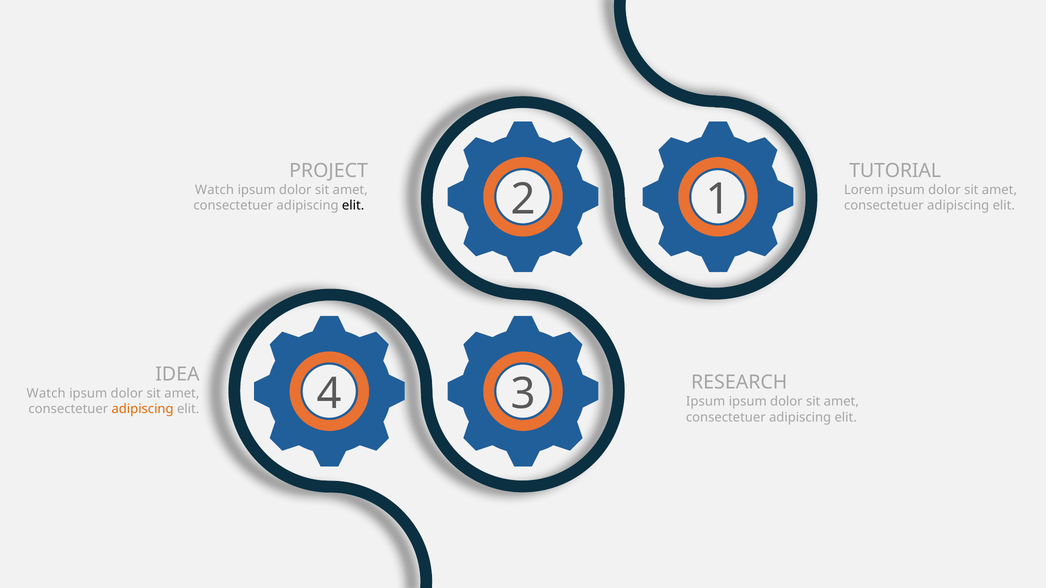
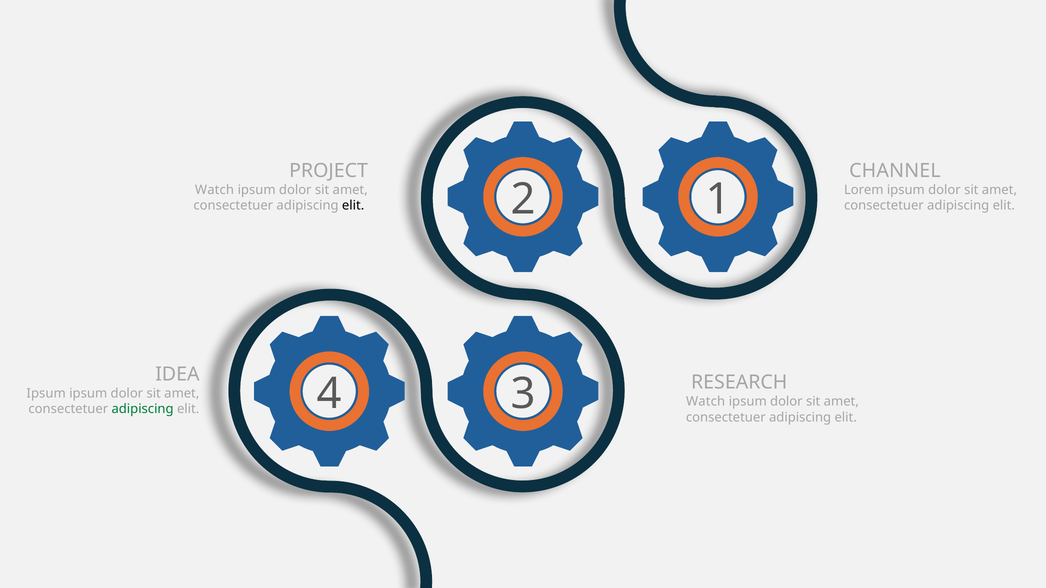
TUTORIAL: TUTORIAL -> CHANNEL (895, 171)
Watch: Watch -> Ipsum (46, 394)
Ipsum: Ipsum -> Watch (706, 402)
adipiscing colour: orange -> green (143, 409)
